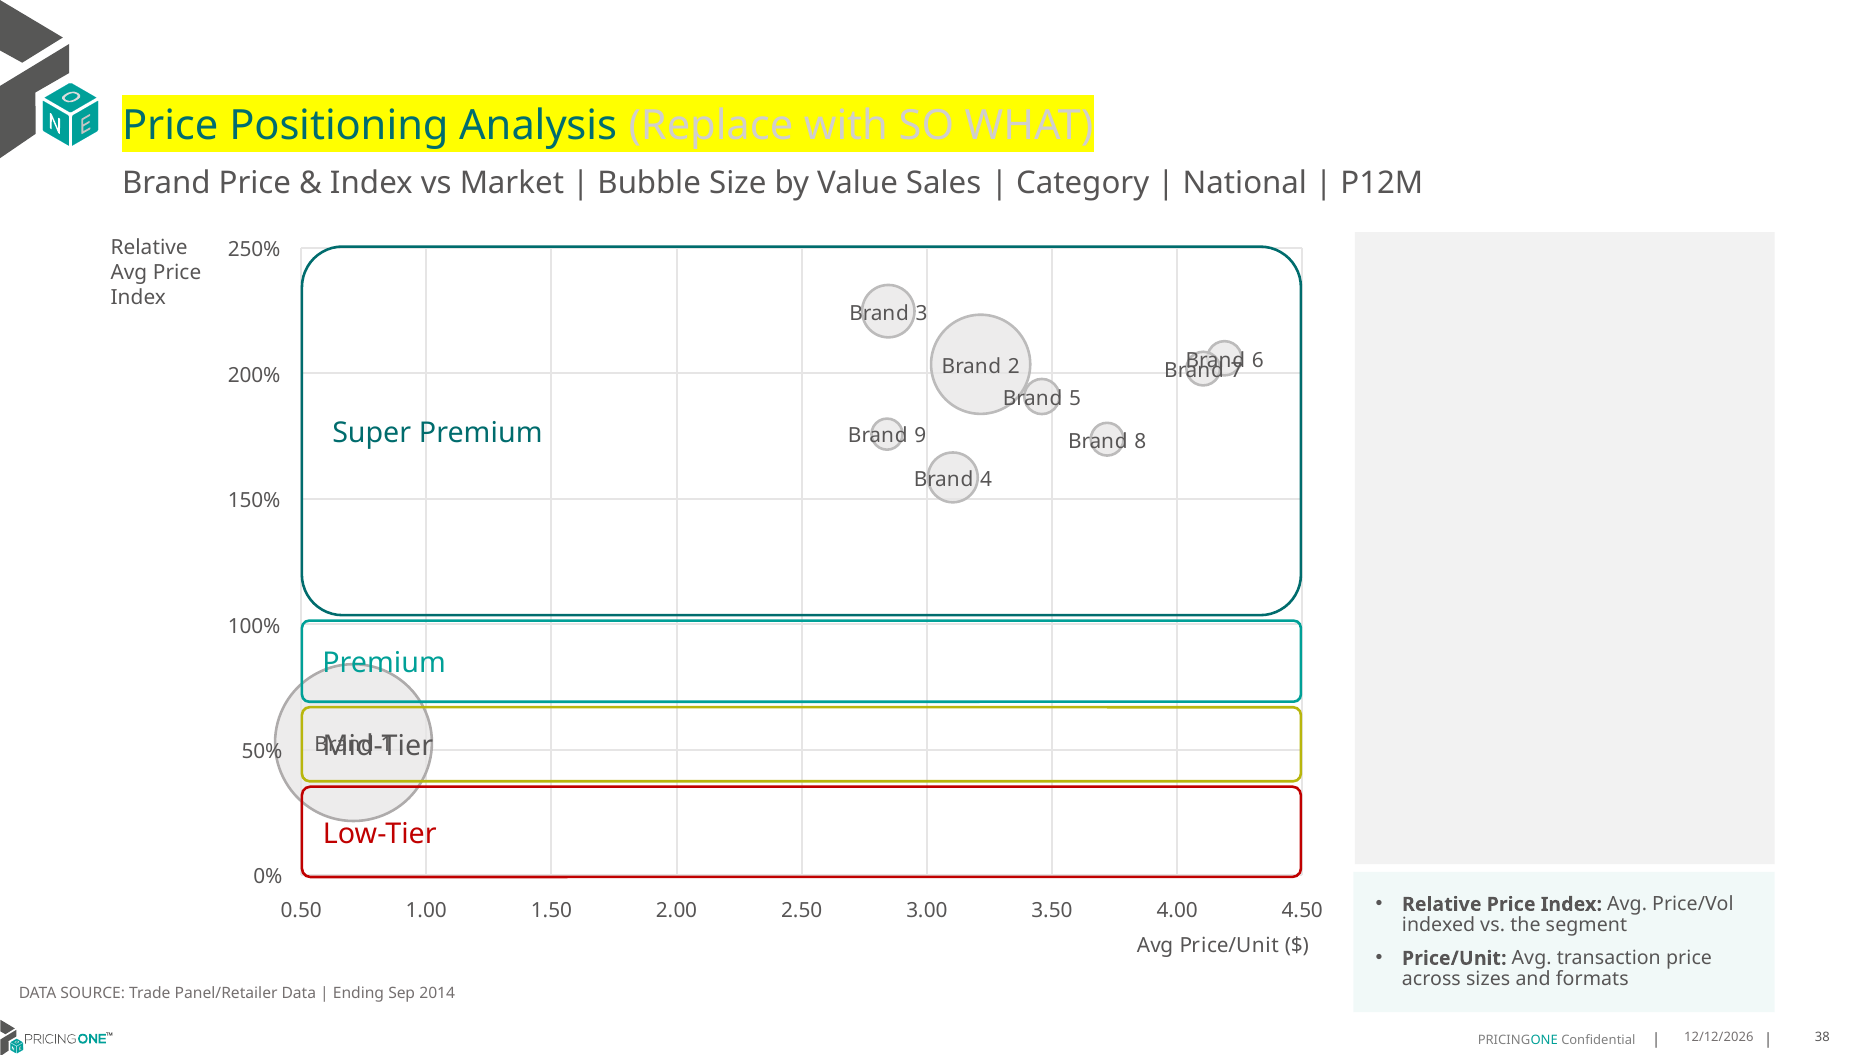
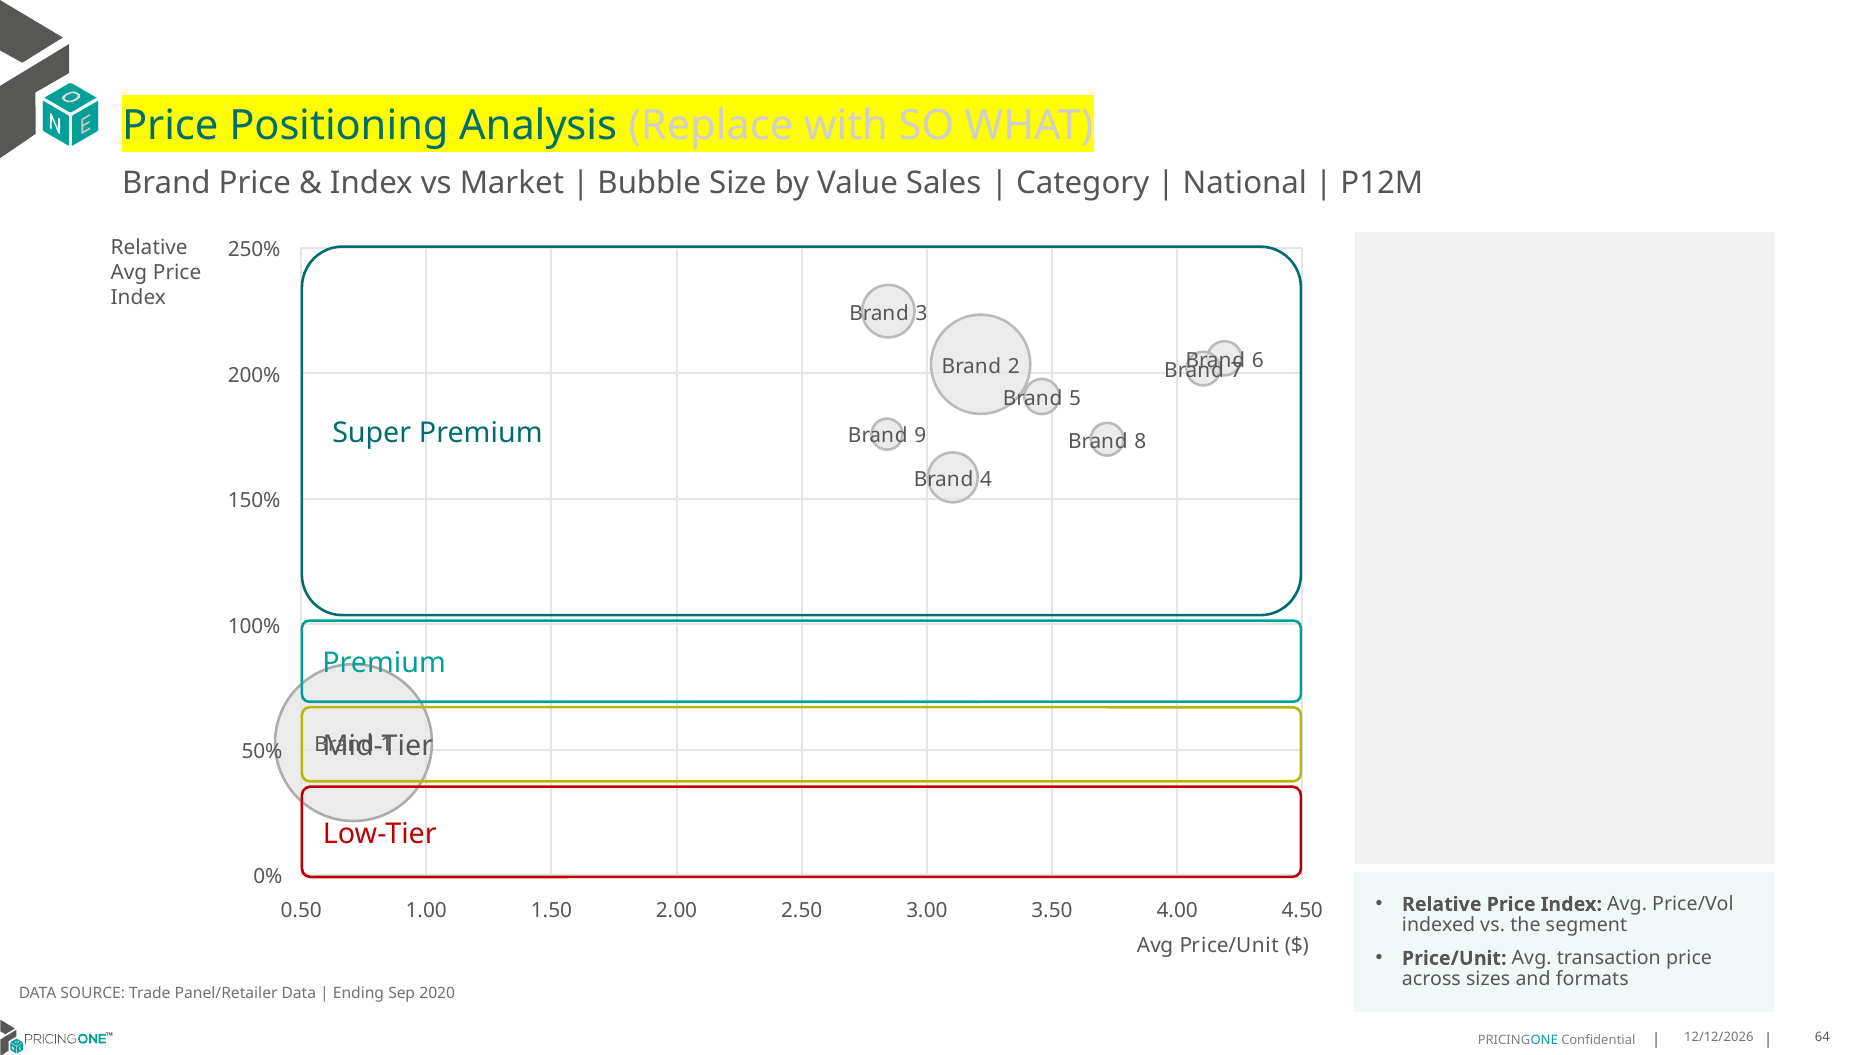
2014: 2014 -> 2020 (437, 994)
38: 38 -> 64 (1822, 1038)
